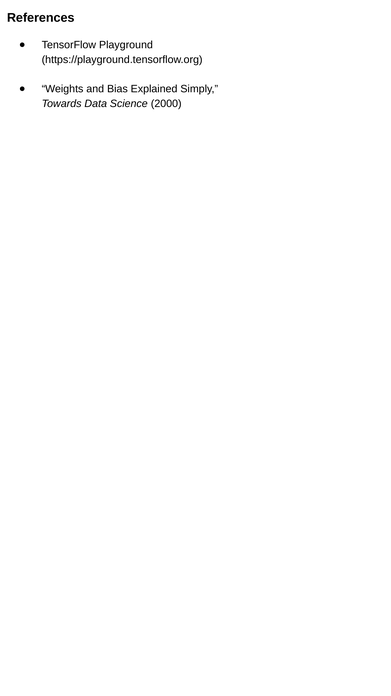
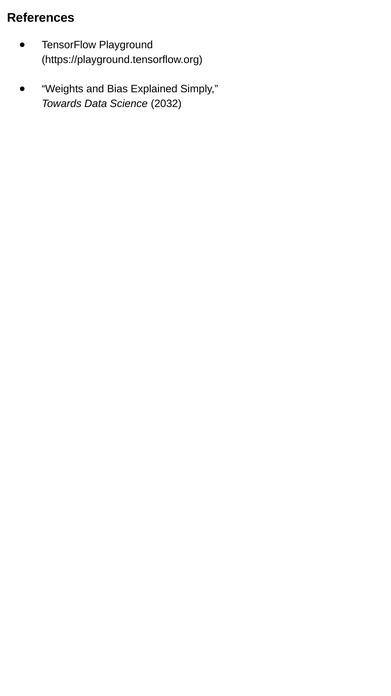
2000: 2000 -> 2032 (166, 103)
